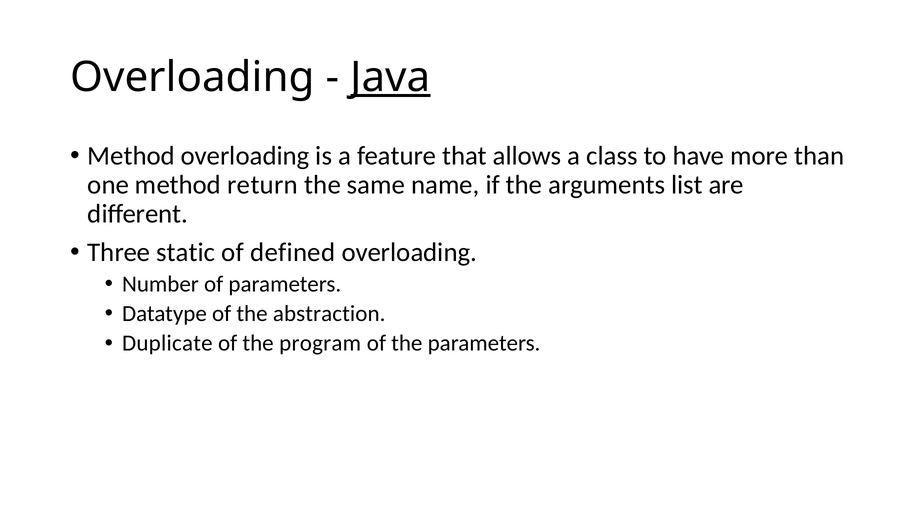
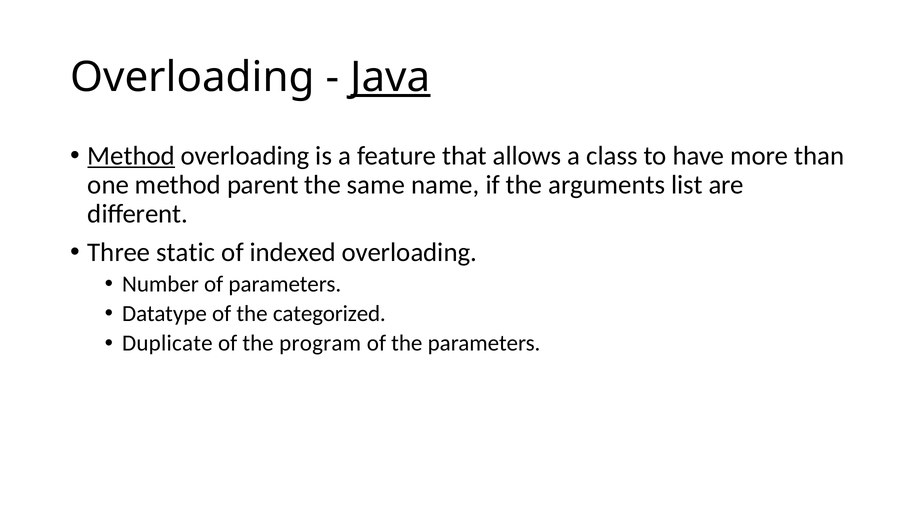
Method underline: none -> present (131, 156)
return: return -> parent (263, 185)
defined: defined -> indexed (293, 252)
abstraction: abstraction -> categorized (329, 314)
